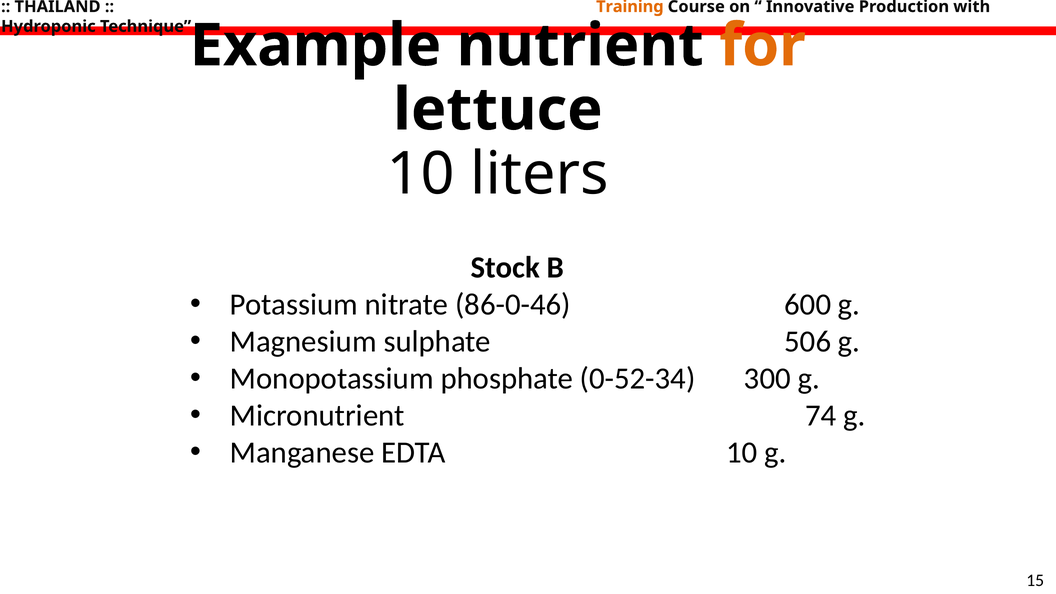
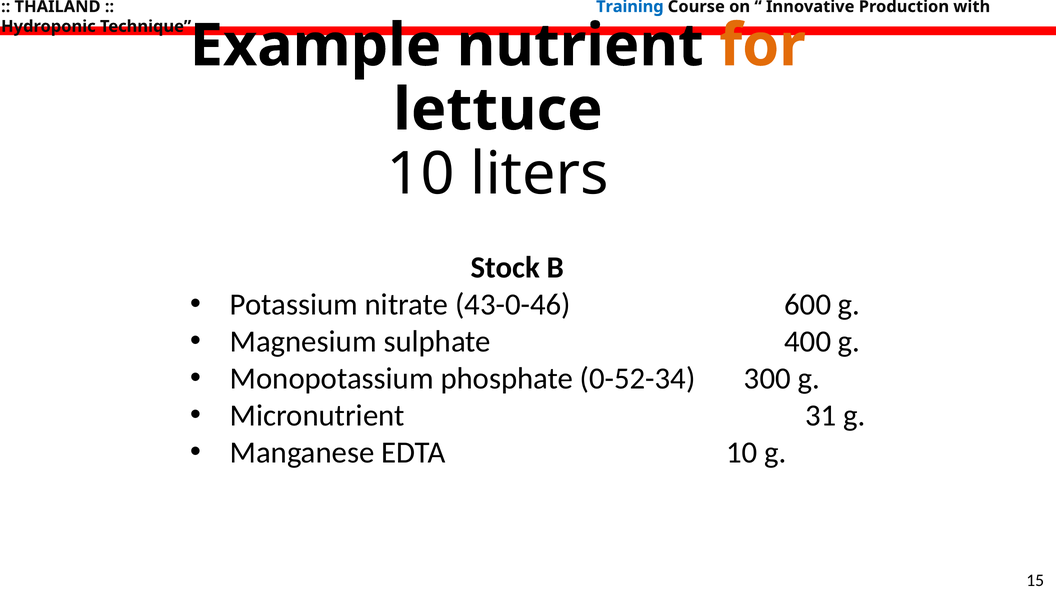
Training colour: orange -> blue (630, 7)
86-0-46: 86-0-46 -> 43-0-46 (513, 305)
506: 506 -> 400 (808, 342)
74: 74 -> 31 (821, 416)
